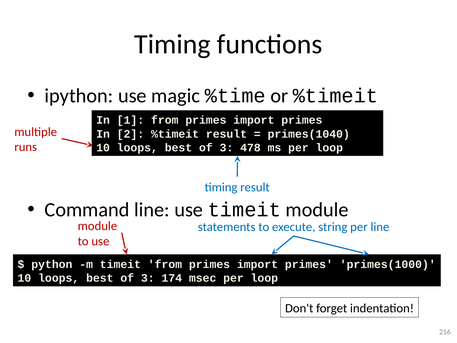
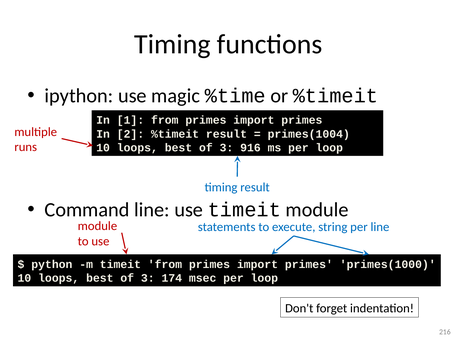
primes(1040: primes(1040 -> primes(1004 (309, 134)
478: 478 -> 916 (250, 148)
